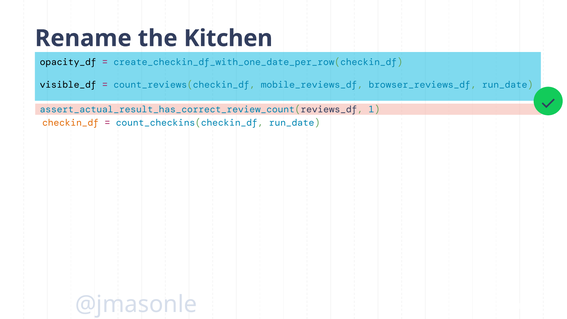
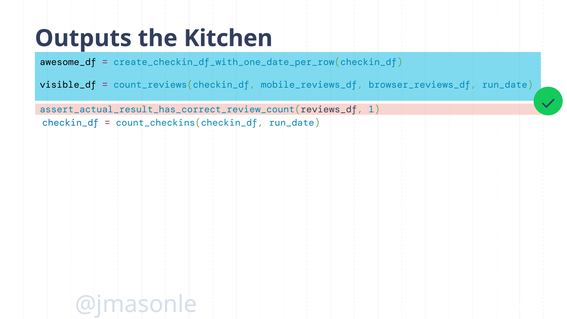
Rename: Rename -> Outputs (83, 38)
opacity_df: opacity_df -> awesome_df (68, 62)
checkin_df colour: orange -> blue (71, 123)
